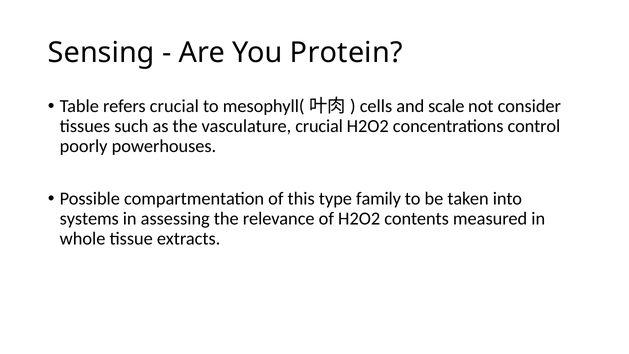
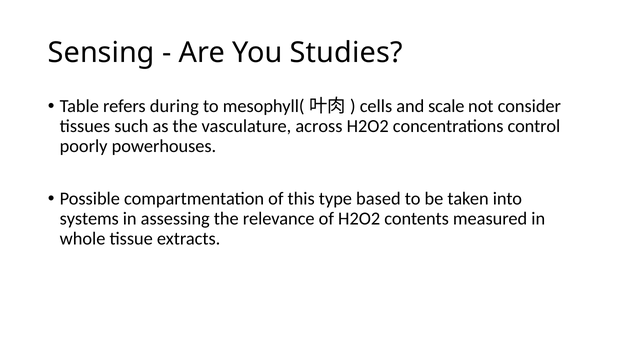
Protein: Protein -> Studies (346, 53)
refers crucial: crucial -> during (174, 106)
vasculature crucial: crucial -> across (319, 126)
family: family -> based (378, 199)
